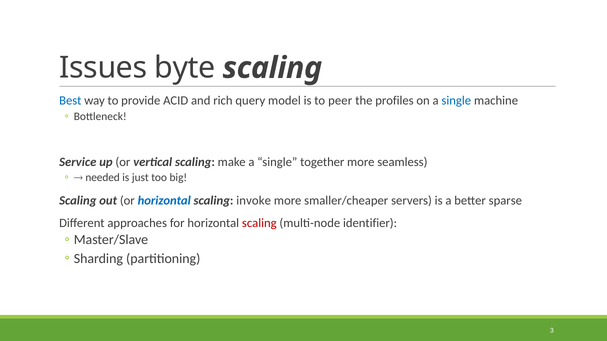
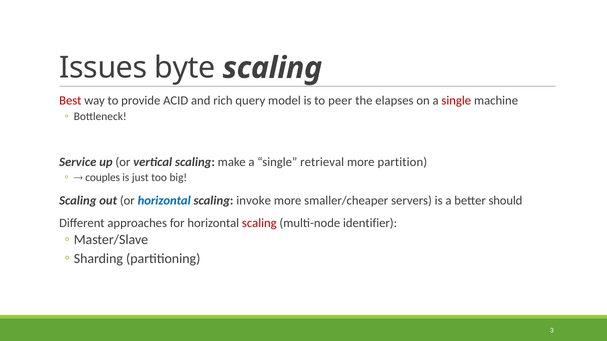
Best colour: blue -> red (70, 101)
profiles: profiles -> elapses (394, 101)
single colour: blue -> red (456, 101)
together: together -> retrieval (322, 162)
seamless: seamless -> partition (402, 162)
needed: needed -> couples (103, 178)
sparse: sparse -> should (505, 201)
